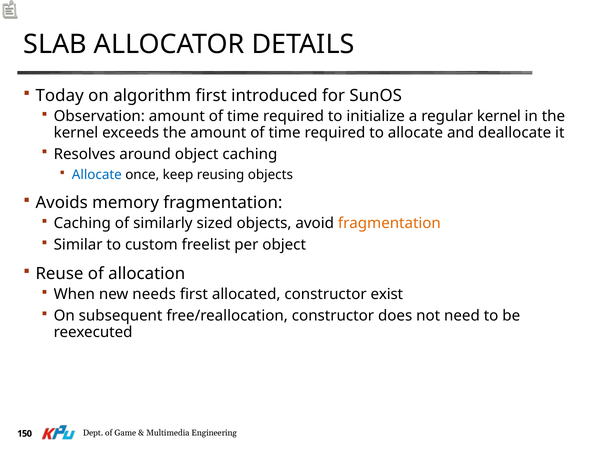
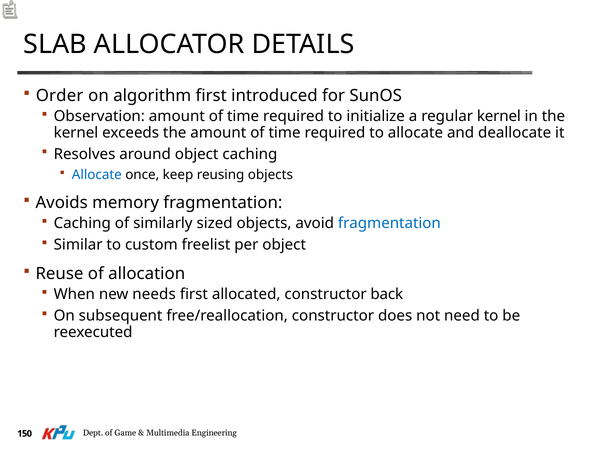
Today: Today -> Order (60, 96)
fragmentation colour: orange -> blue (389, 224)
exist: exist -> back (387, 295)
